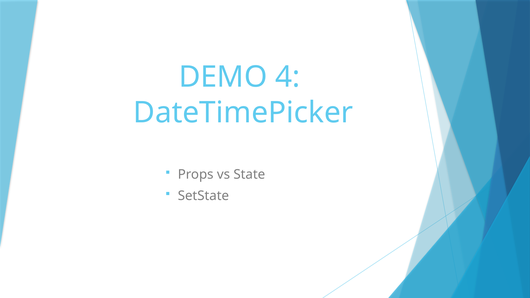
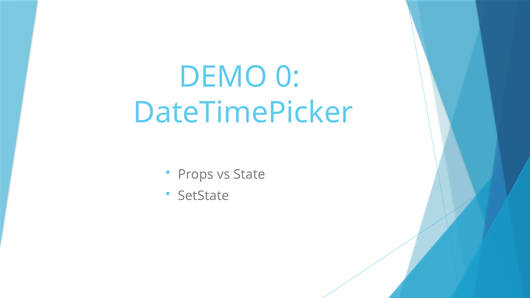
4: 4 -> 0 (288, 77)
